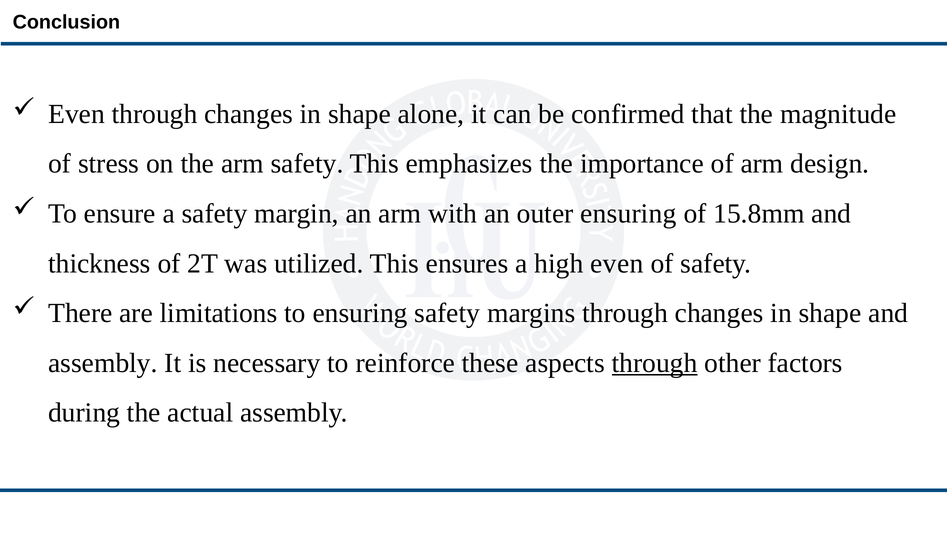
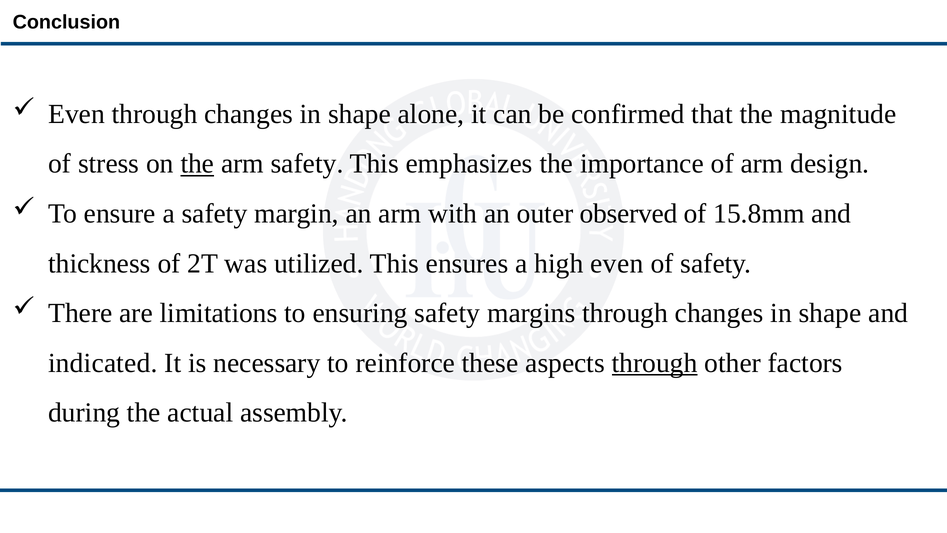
the underline: none -> present (197, 164)
outer ensuring: ensuring -> observed (629, 214)
assembly: assembly -> indicated (103, 363)
